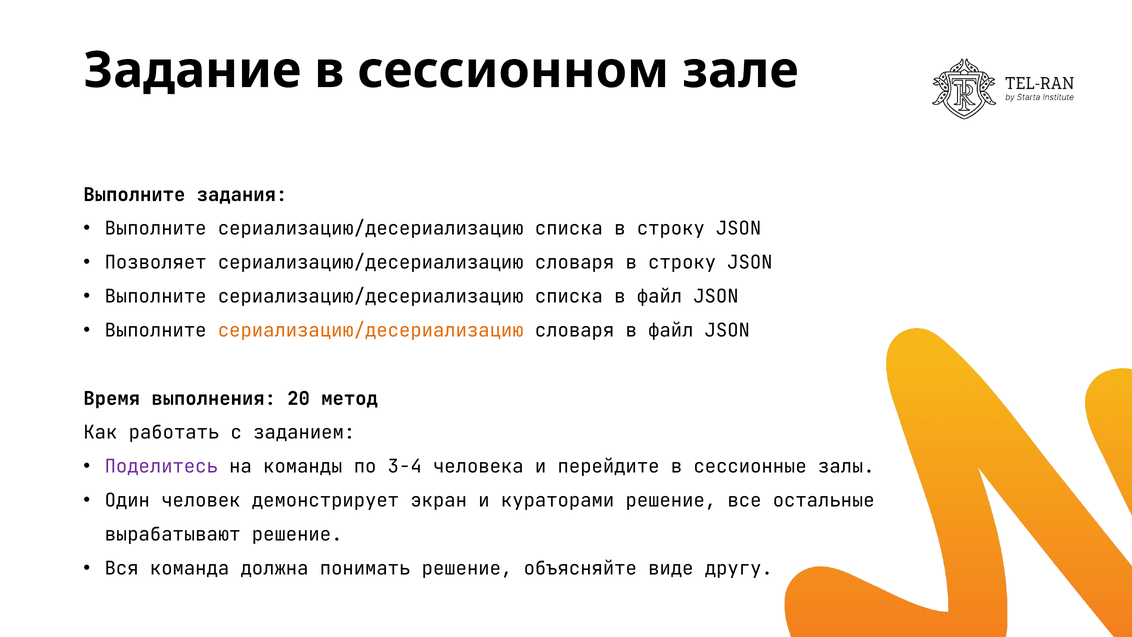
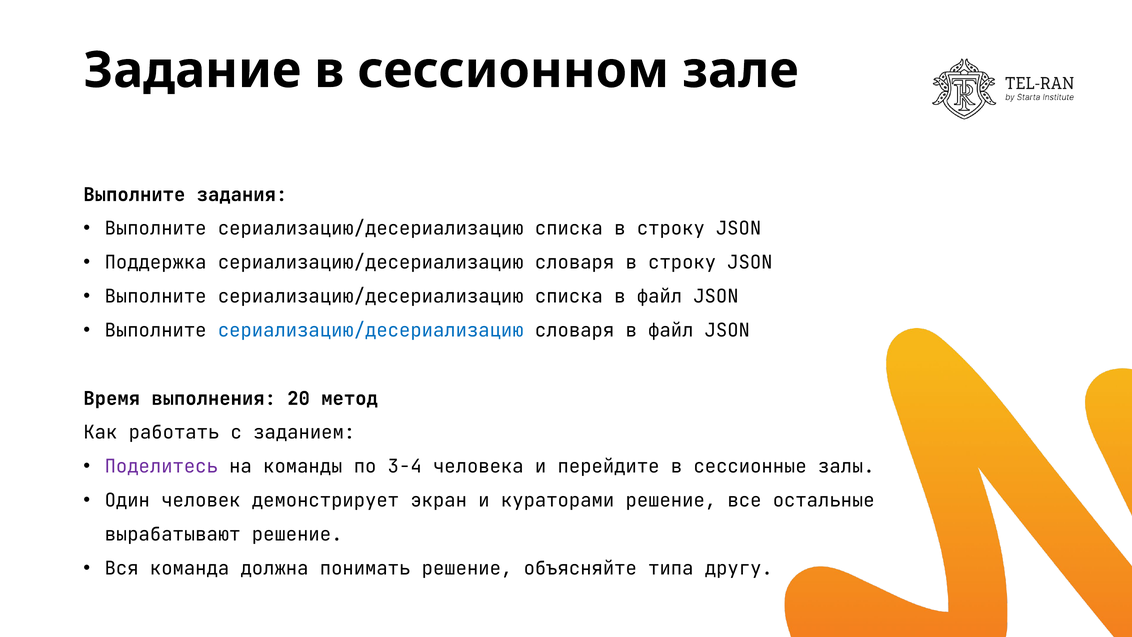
Позволяет: Позволяет -> Поддержка (156, 263)
сериализацию/десериализацию colour: orange -> blue (371, 331)
виде: виде -> типа (671, 568)
